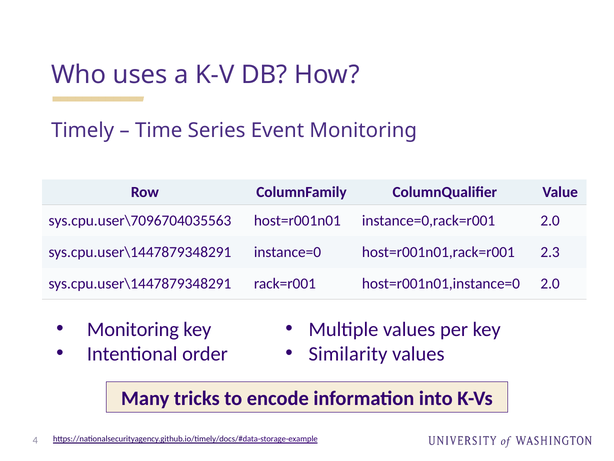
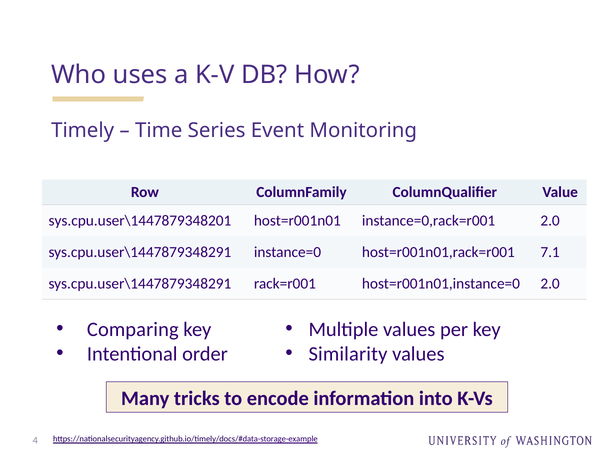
sys.cpu.user\7096704035563: sys.cpu.user\7096704035563 -> sys.cpu.user\1447879348201 (140, 220)
2.3: 2.3 -> 7.1 (550, 252)
Monitoring: Monitoring -> Comparing (133, 329)
